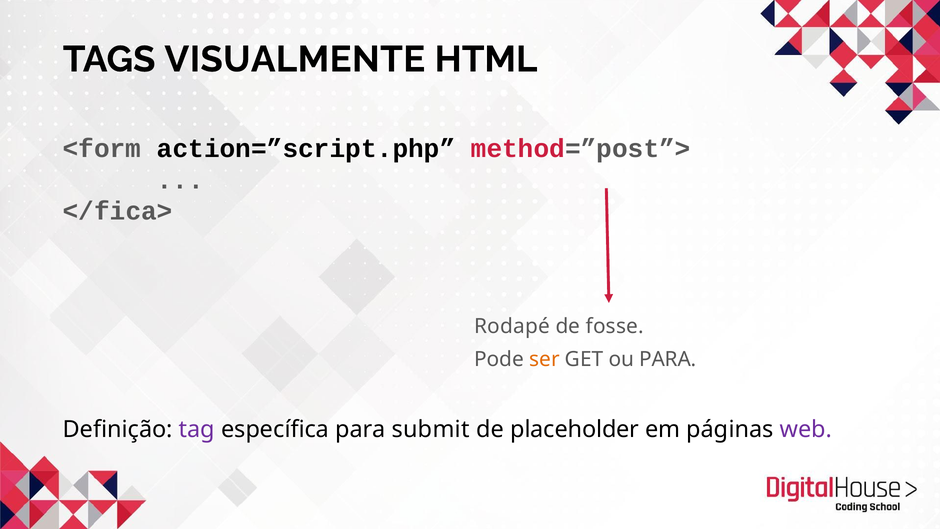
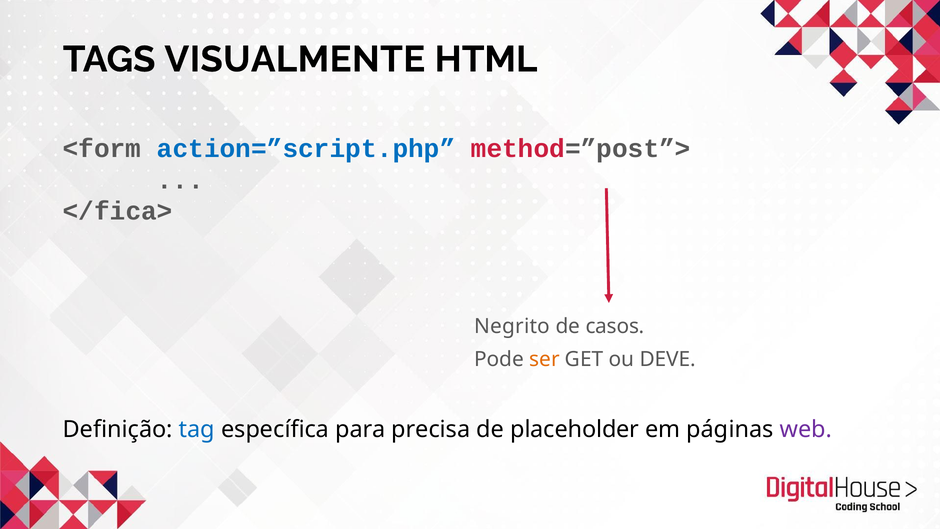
action=”script.php colour: black -> blue (306, 149)
Rodapé: Rodapé -> Negrito (512, 326)
fosse: fosse -> casos (615, 326)
ou PARA: PARA -> DEVE (668, 359)
tag colour: purple -> blue (197, 429)
submit: submit -> precisa (431, 429)
